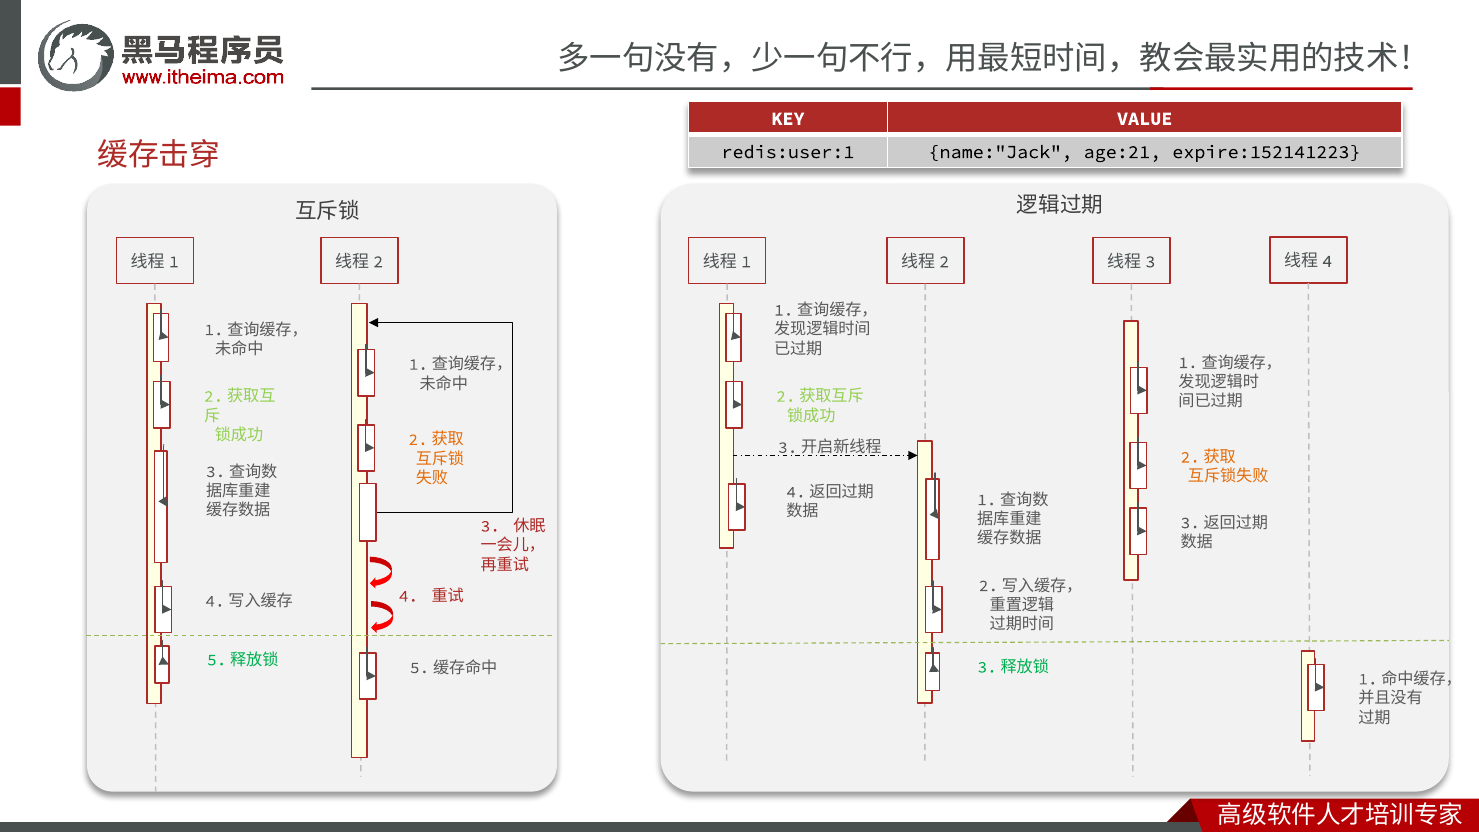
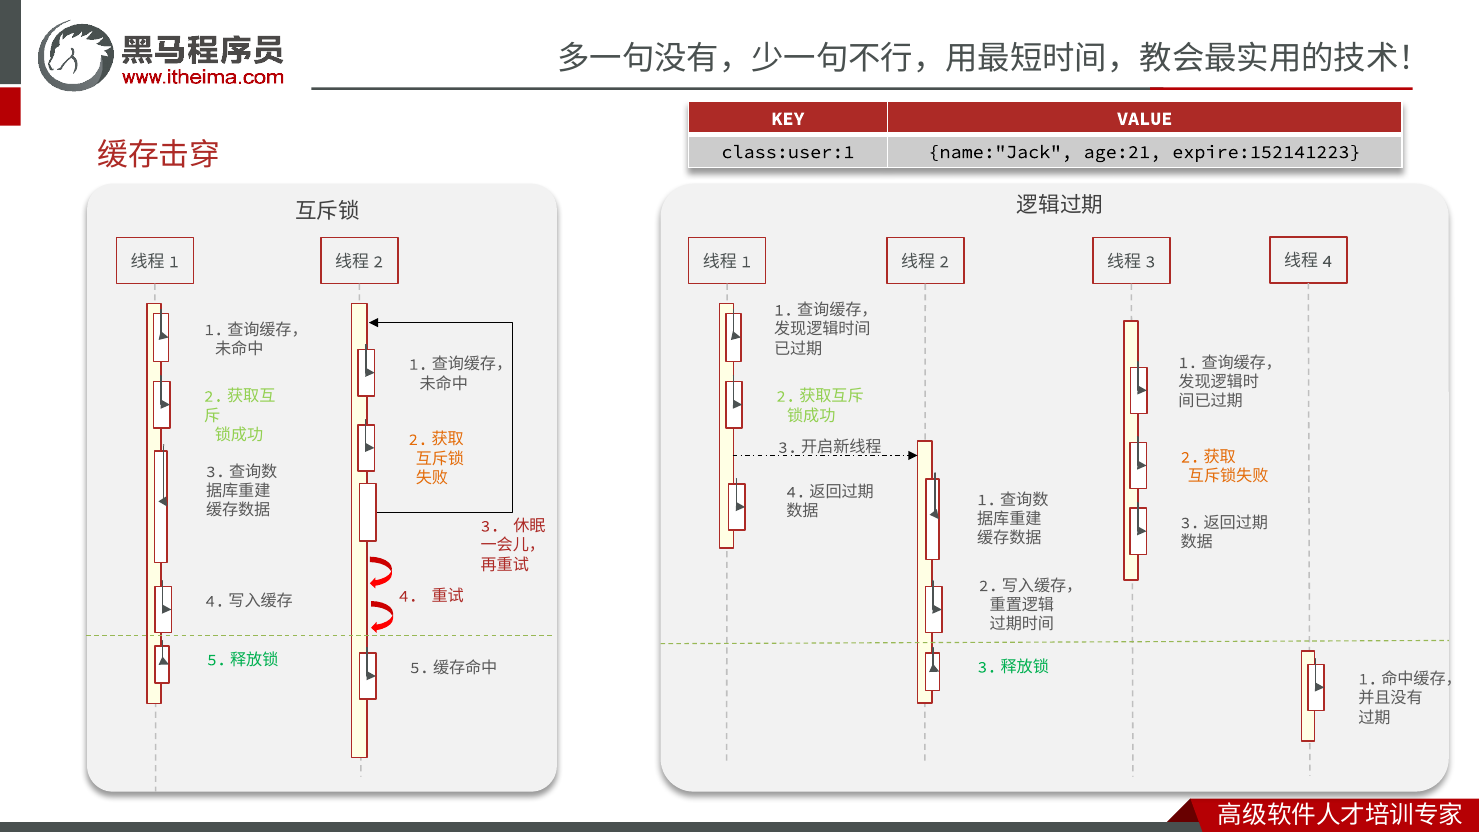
redis:user:1: redis:user:1 -> class:user:1 (788, 152)
